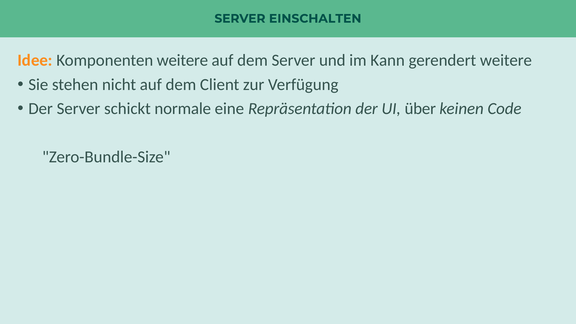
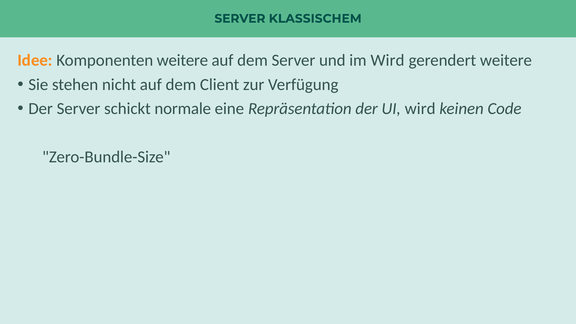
EINSCHALTEN: EINSCHALTEN -> KLASSISCHEM (315, 19)
im Kann: Kann -> Wird (388, 60)
UI über: über -> wird (420, 109)
